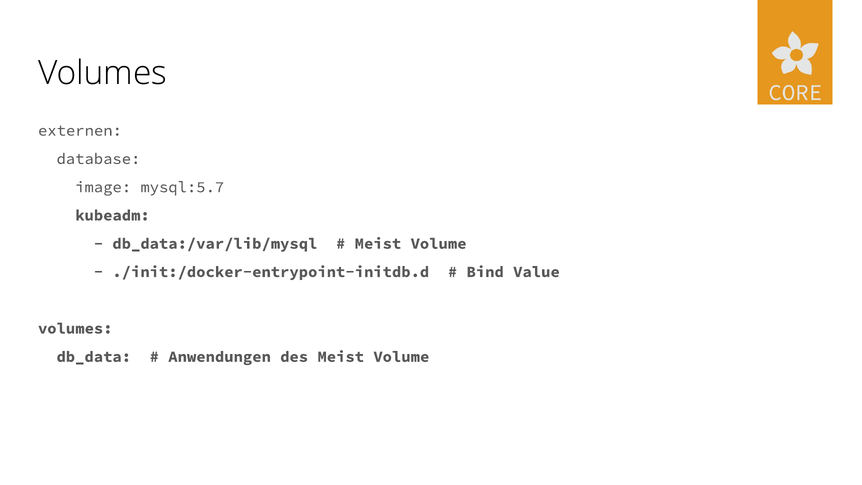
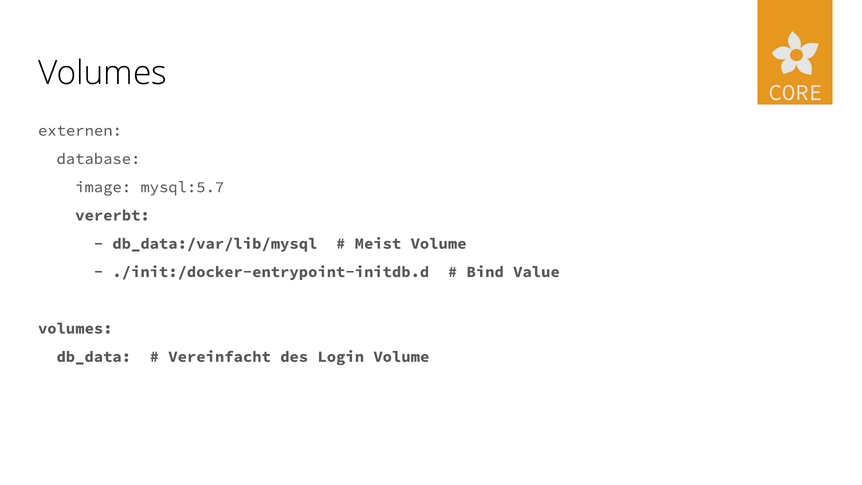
kubeadm: kubeadm -> vererbt (112, 215)
Anwendungen: Anwendungen -> Vereinfacht (220, 357)
des Meist: Meist -> Login (341, 357)
